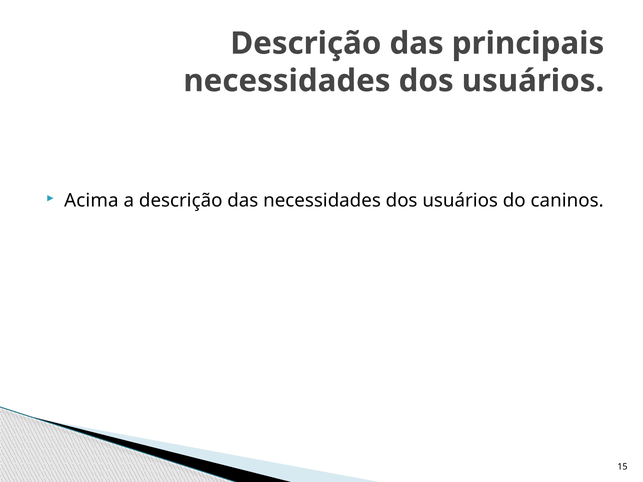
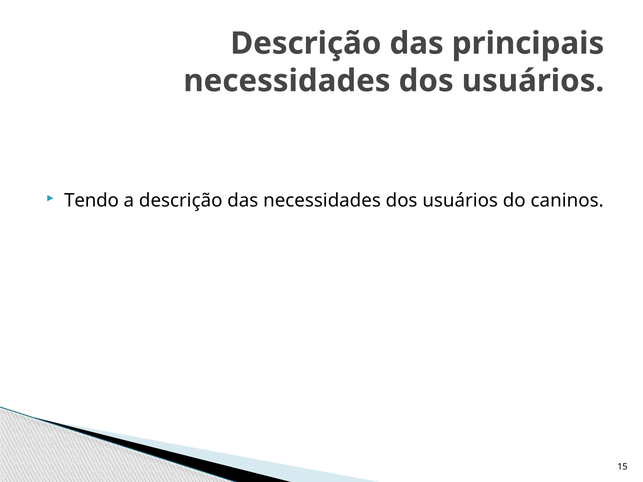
Acima: Acima -> Tendo (92, 201)
